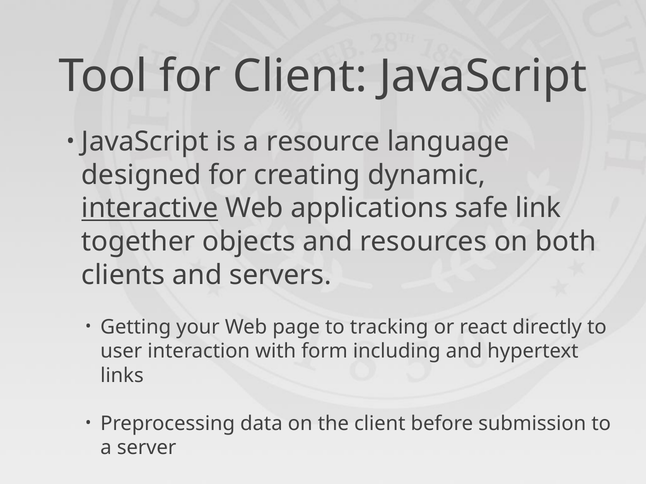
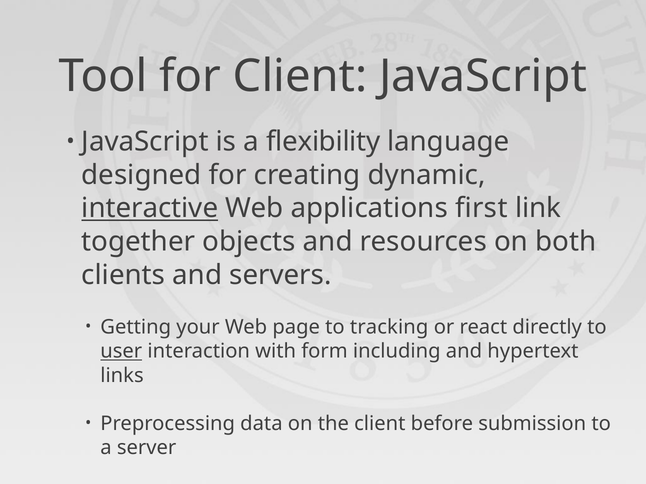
resource: resource -> flexibility (323, 142)
safe: safe -> first (481, 209)
user underline: none -> present (121, 352)
